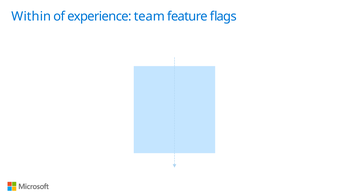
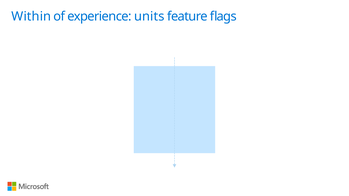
team: team -> units (149, 16)
